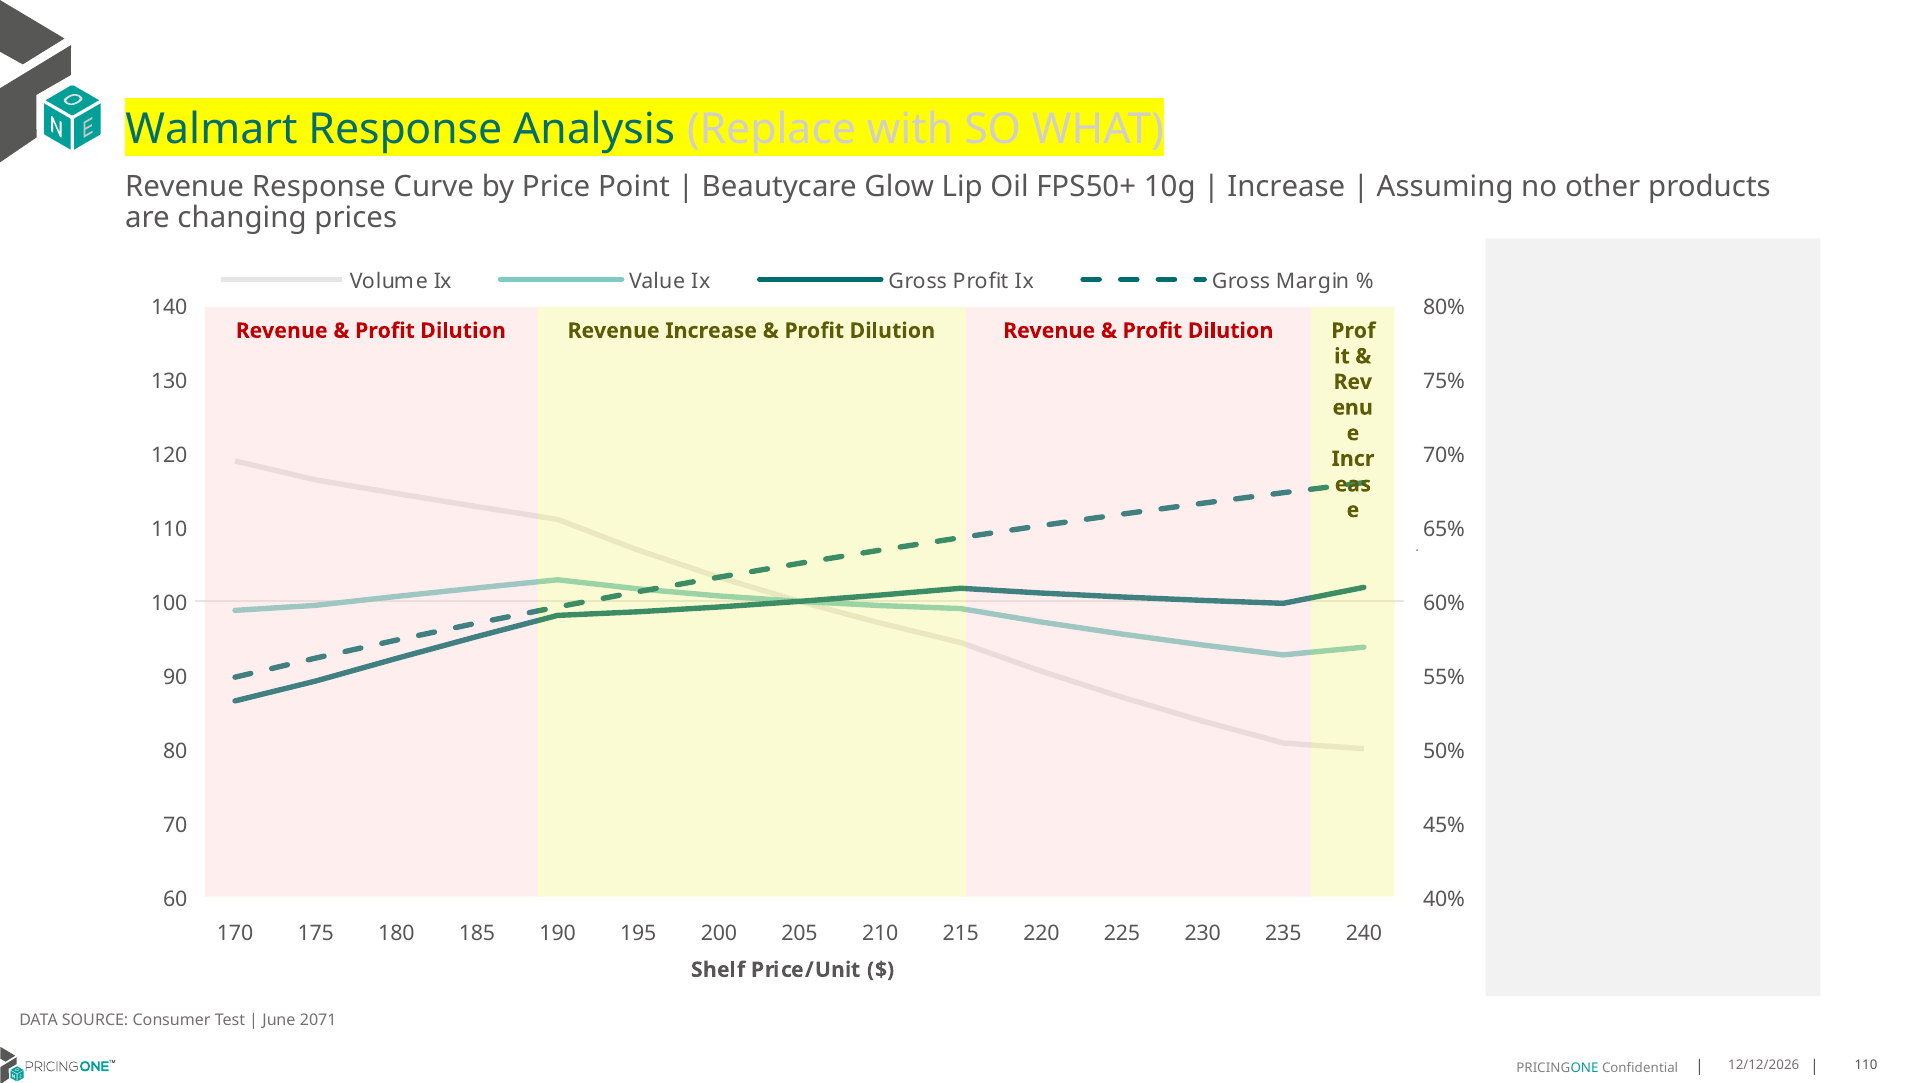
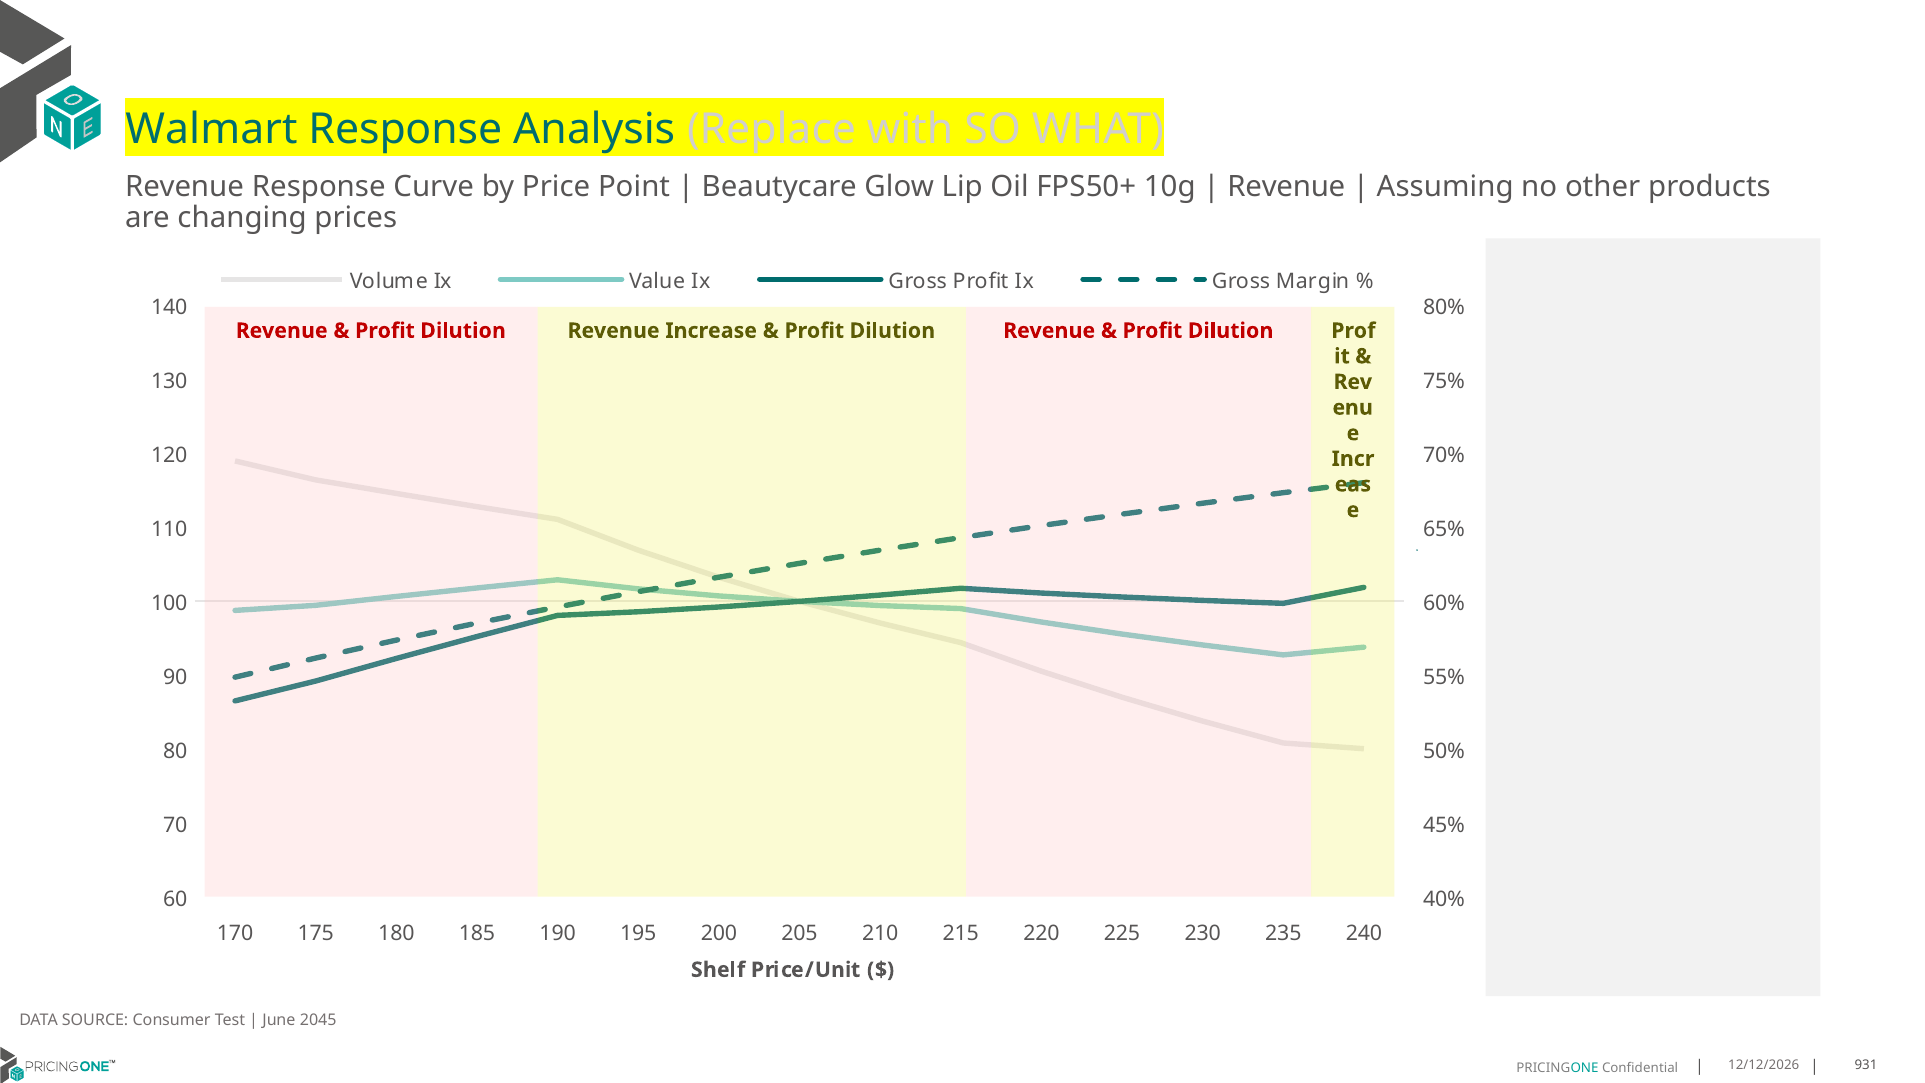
Increase: Increase -> Revenue (1286, 186)
2071: 2071 -> 2045 (318, 1020)
110: 110 -> 931 (1866, 1065)
